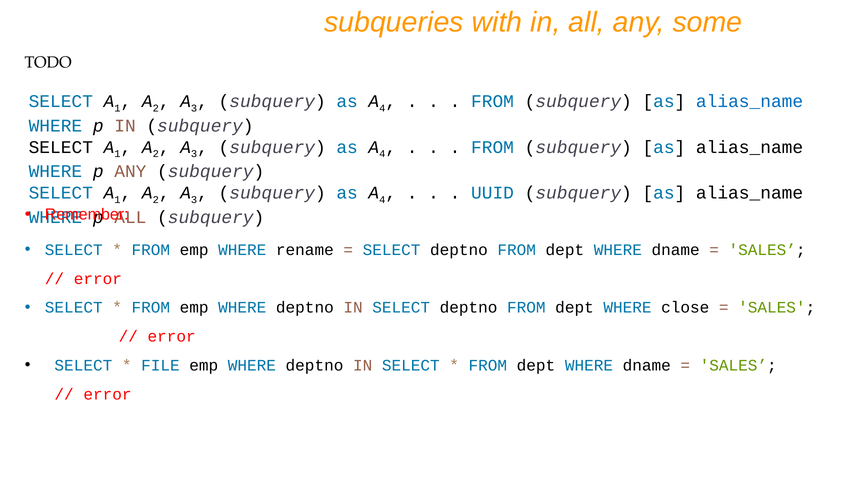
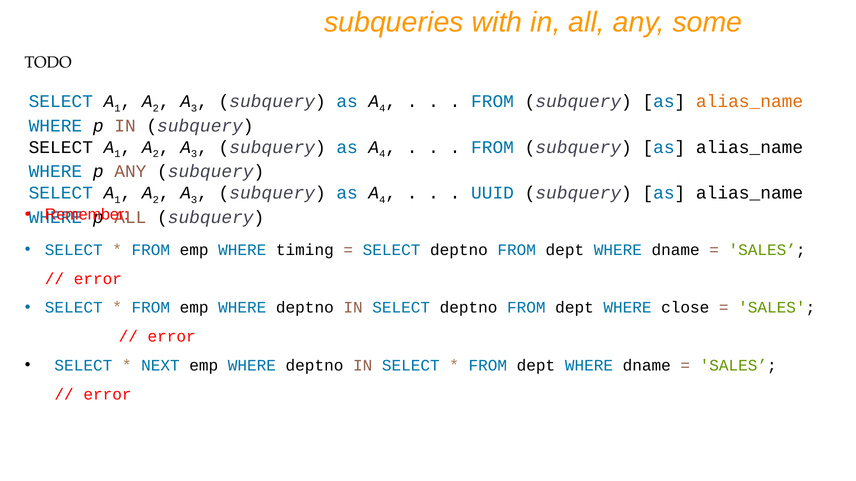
alias_name colour: blue -> orange (750, 102)
rename: rename -> timing (305, 250)
FILE: FILE -> NEXT (160, 366)
